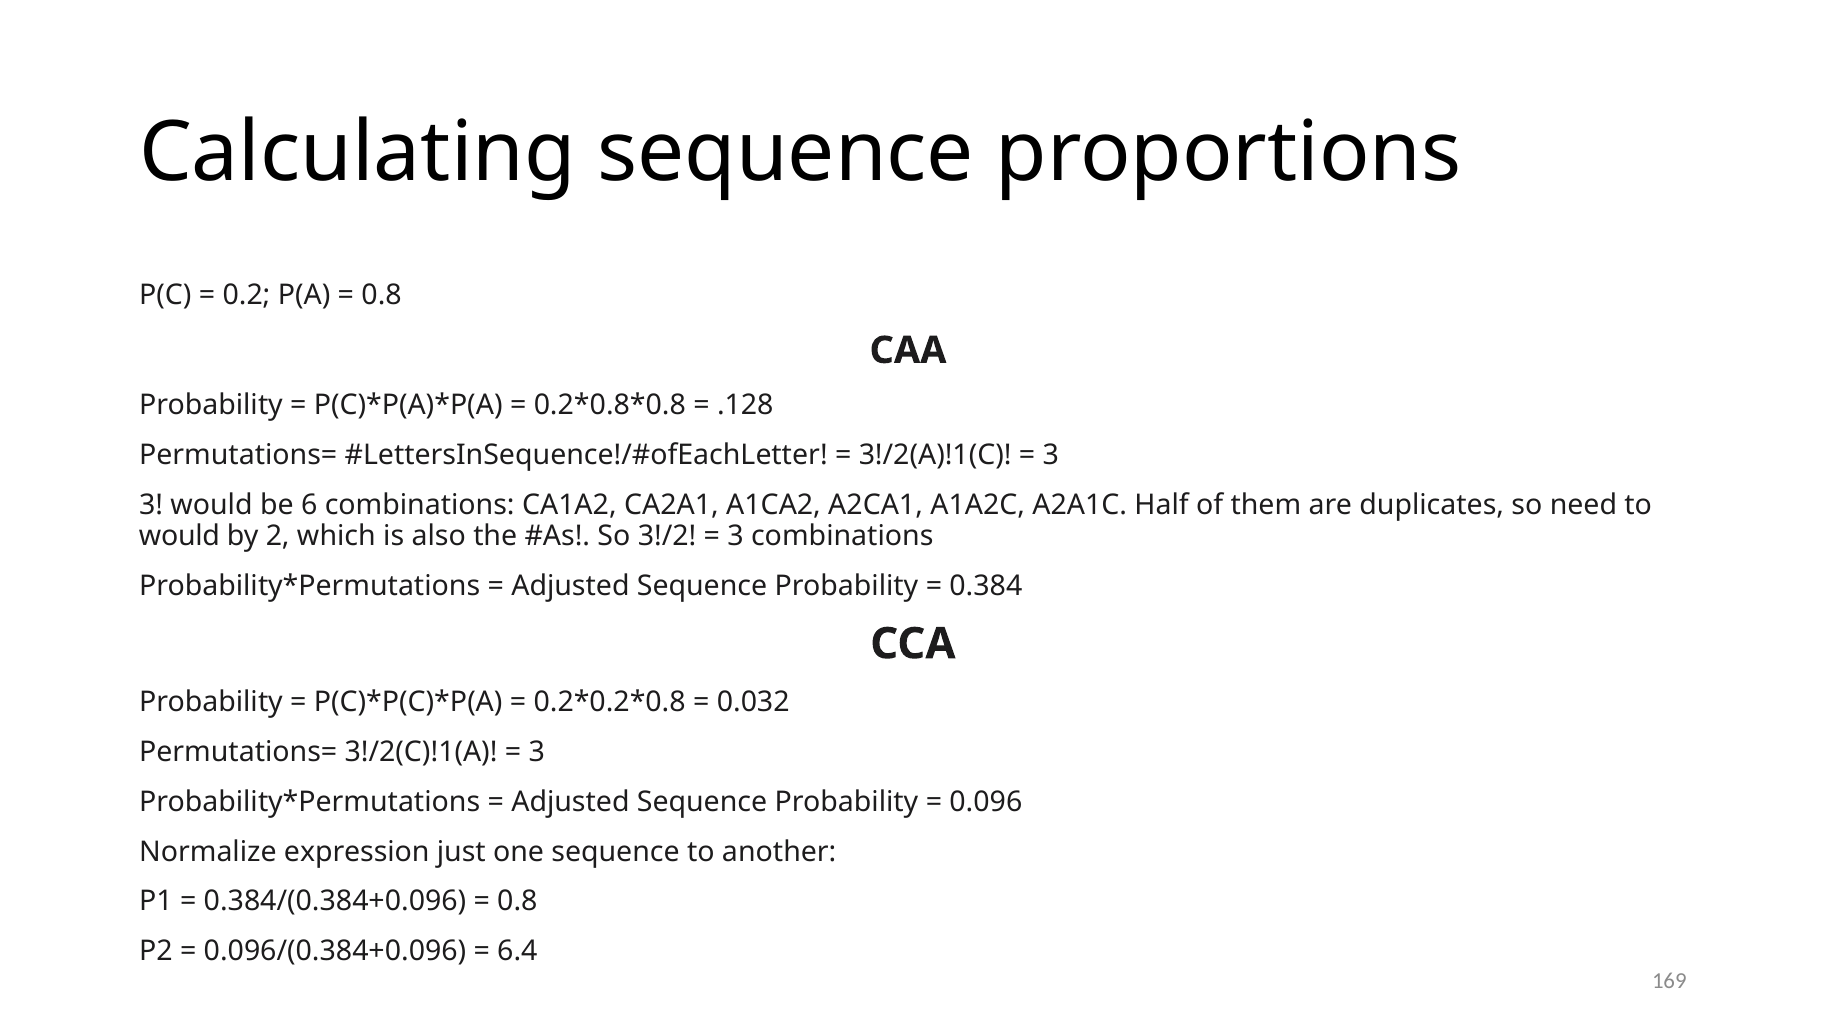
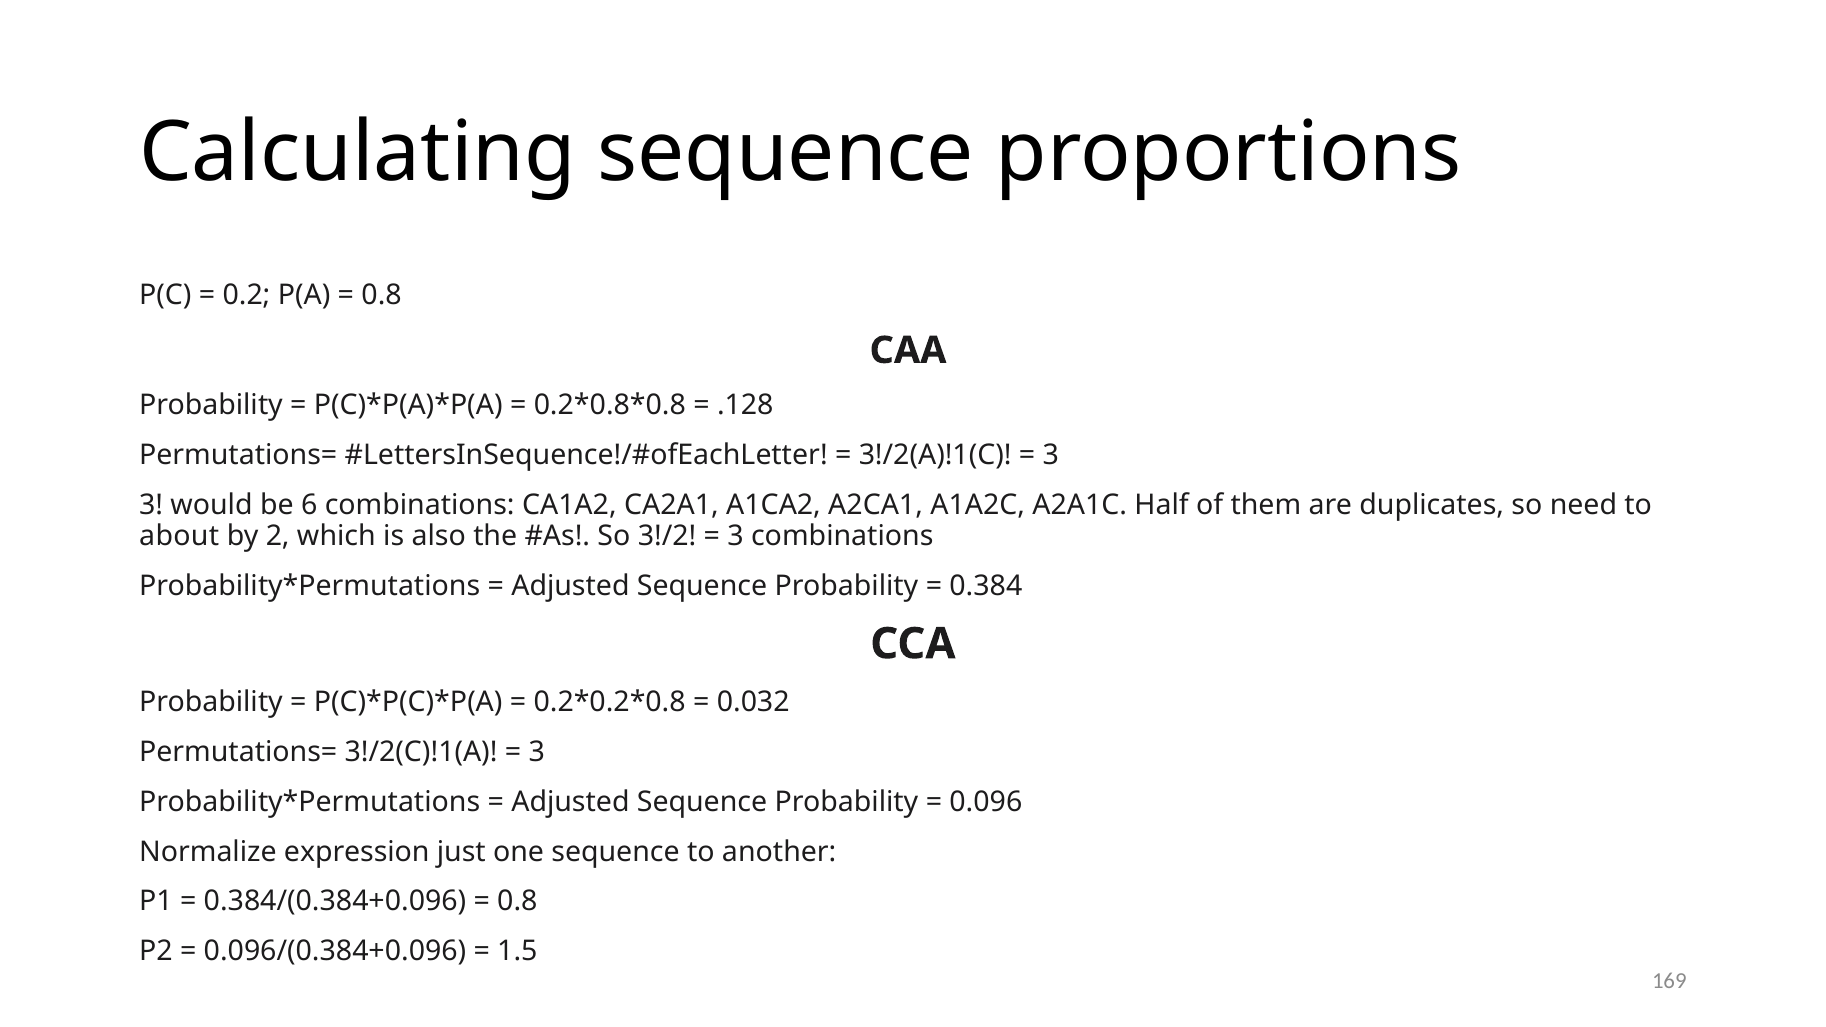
would: would -> about (179, 536)
6.4: 6.4 -> 1.5 (517, 951)
